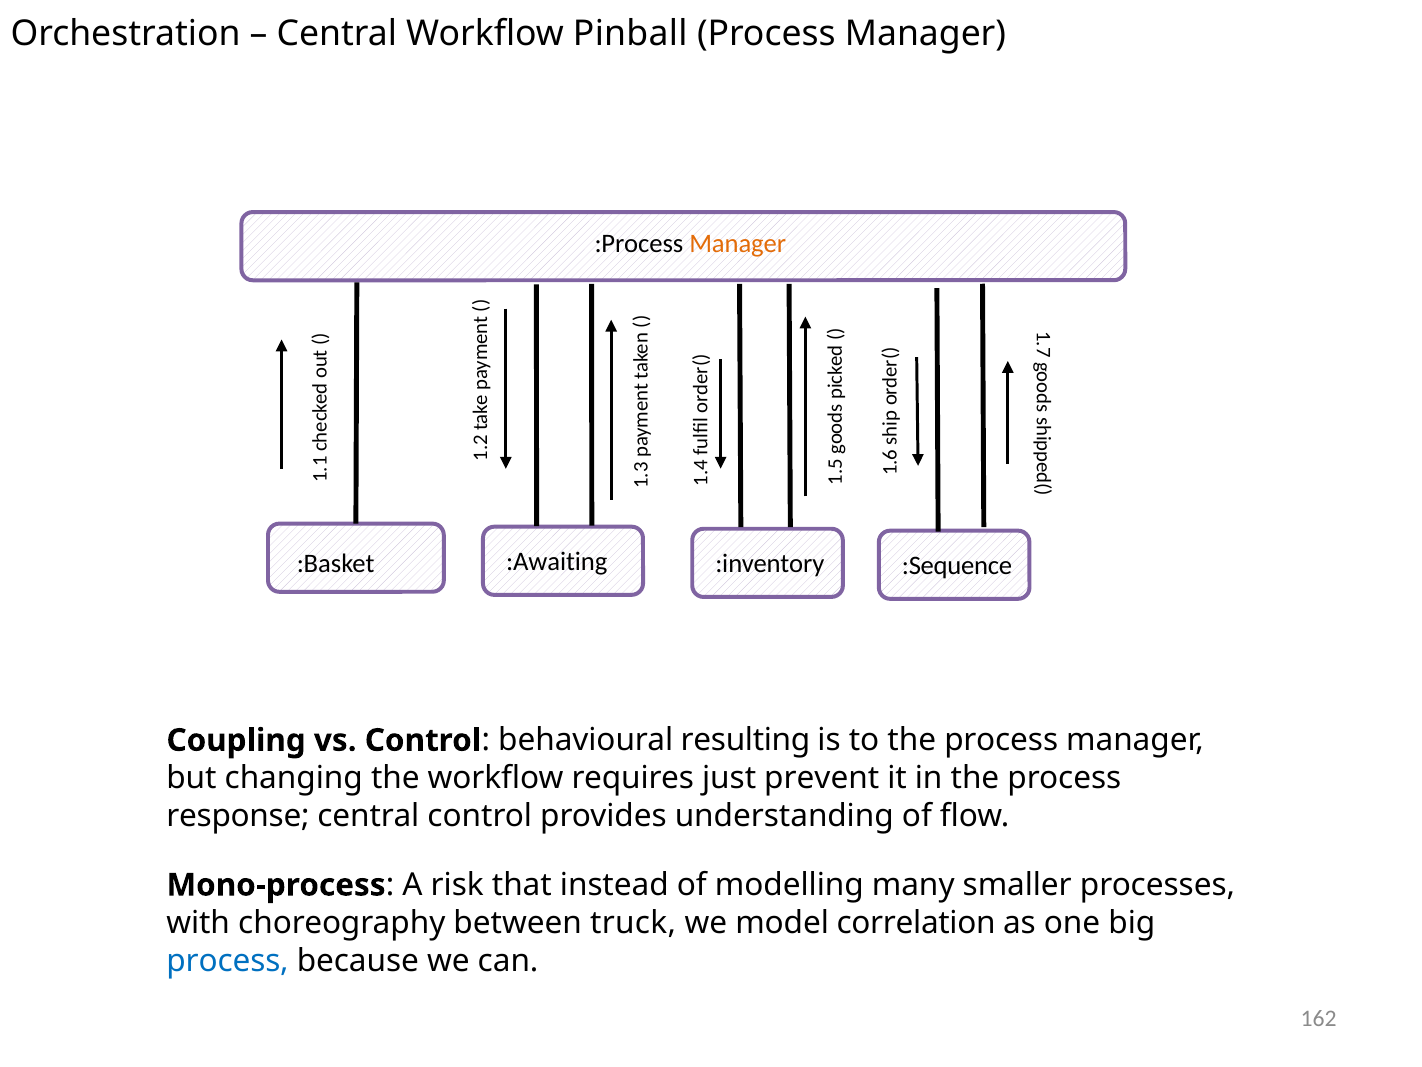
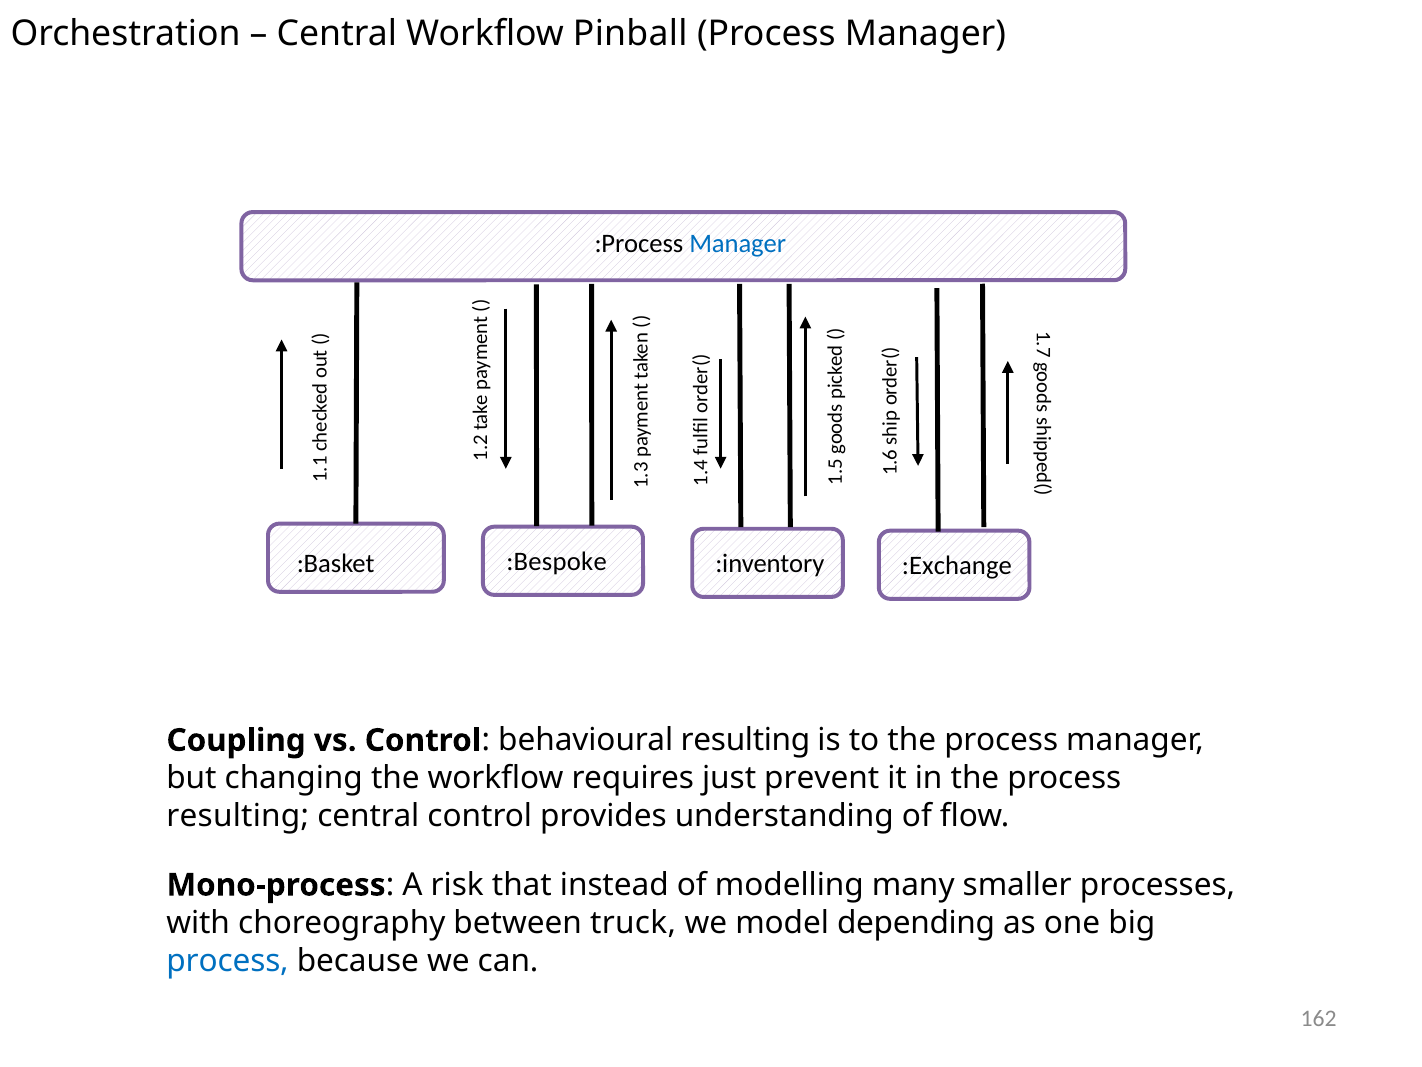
Manager colour: orange -> blue (738, 244)
:Awaiting: :Awaiting -> :Bespoke (557, 561)
:Sequence: :Sequence -> :Exchange (957, 565)
response: response -> resulting (238, 816)
correlation: correlation -> depending (916, 923)
